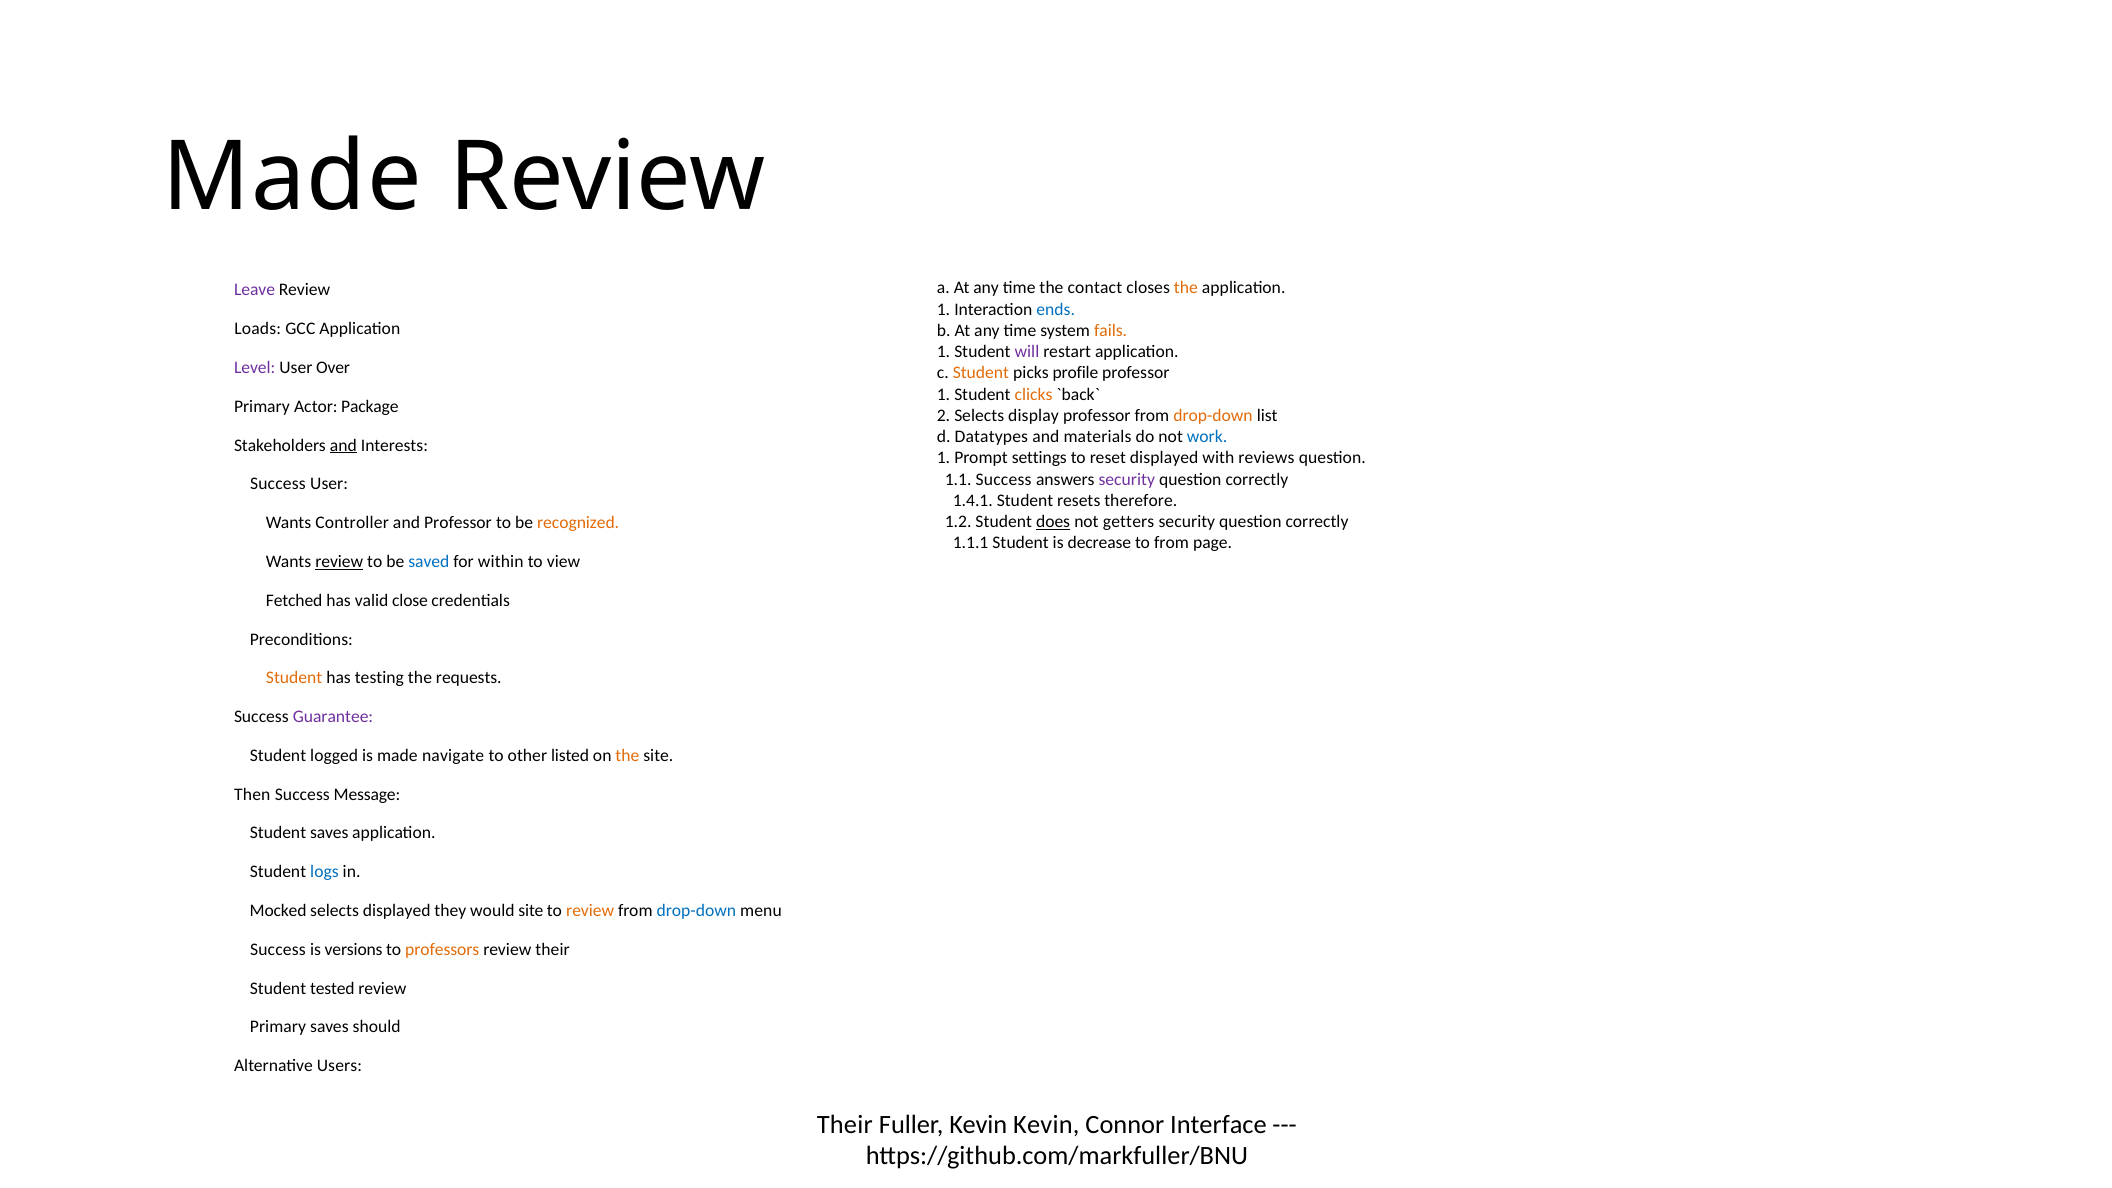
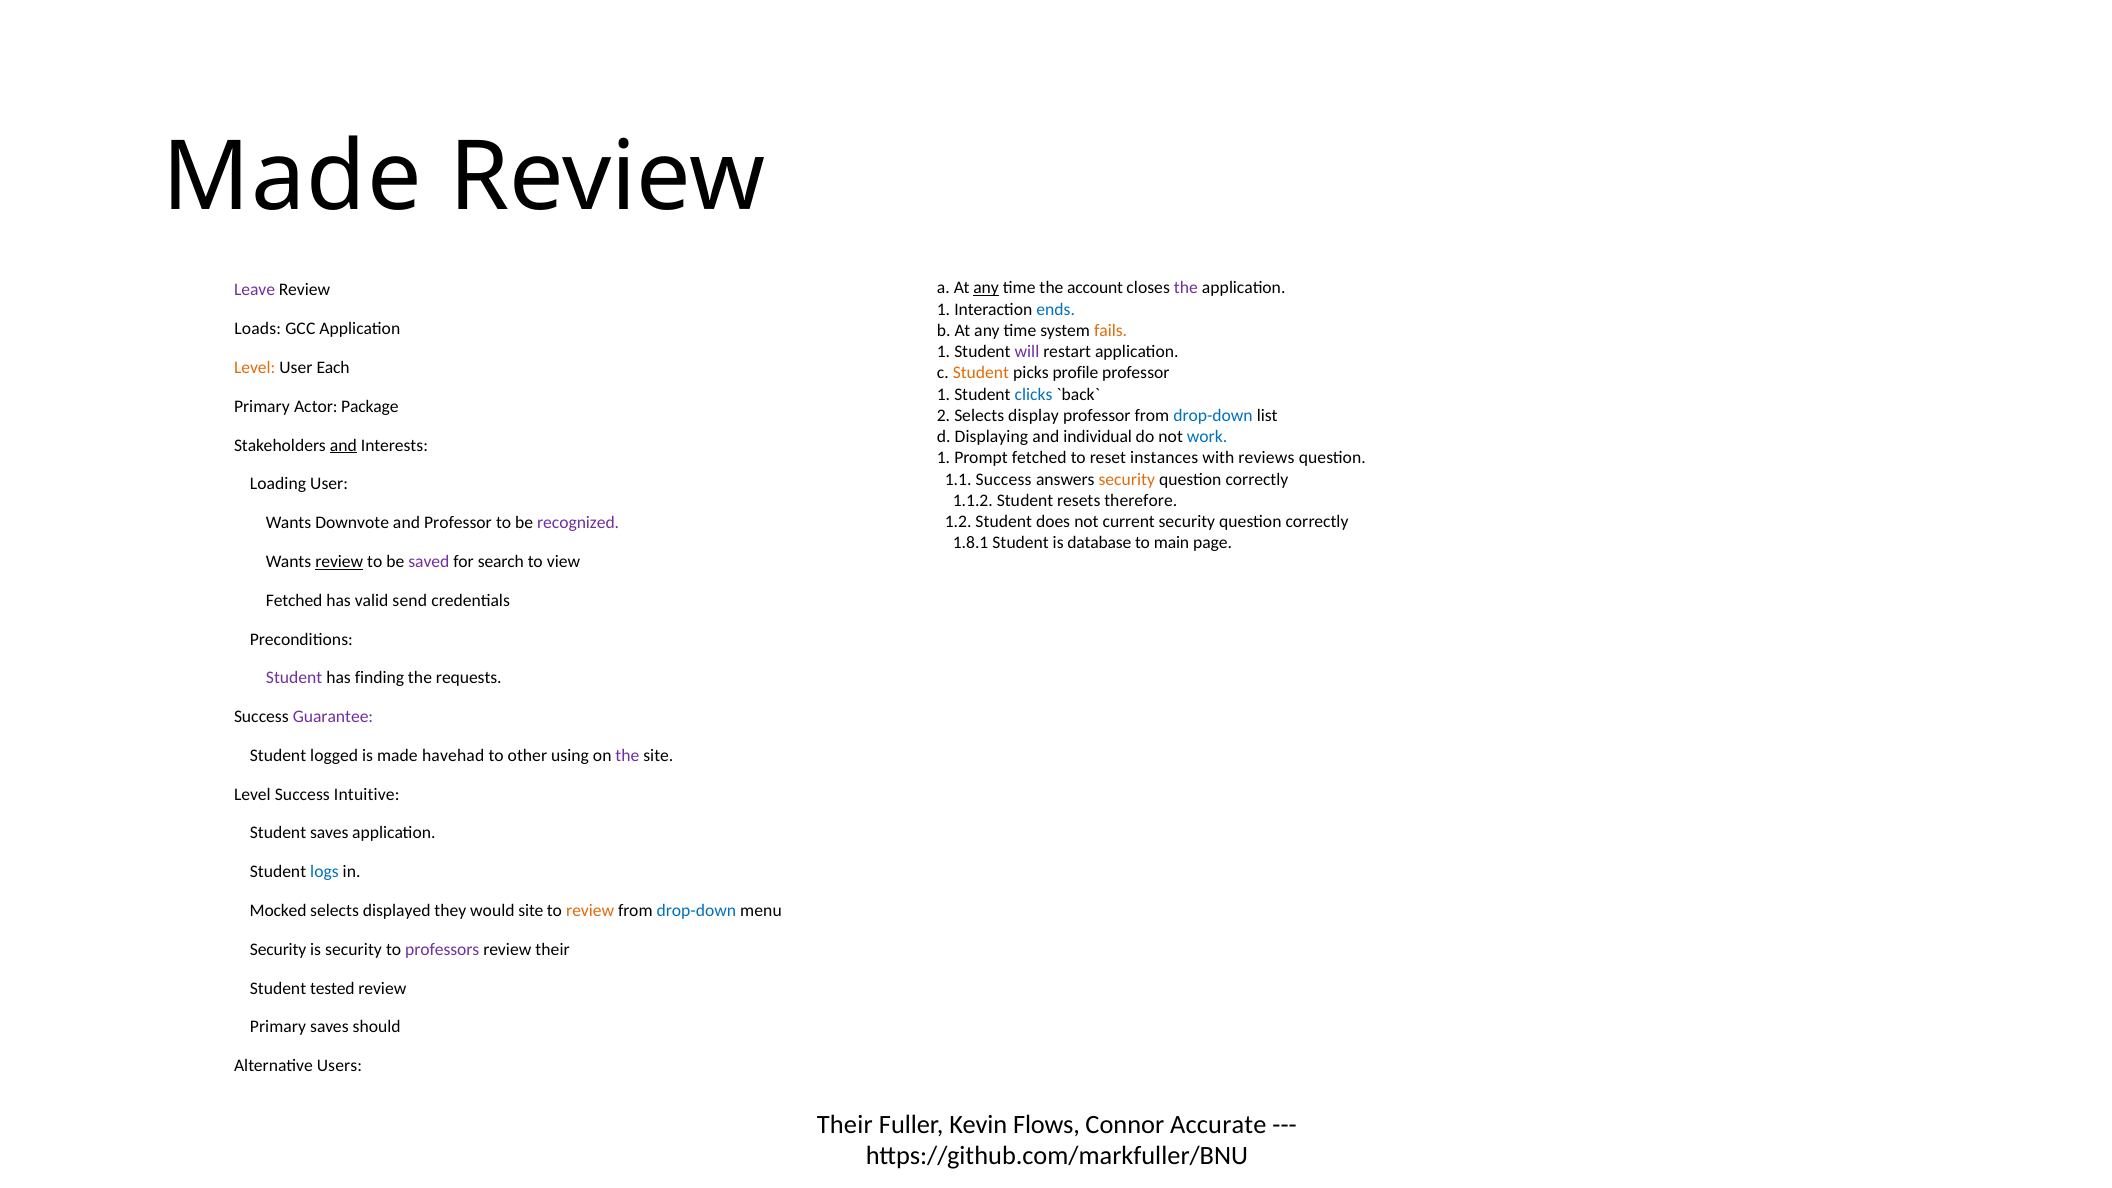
any underline: none -> present (986, 288)
contact: contact -> account (1095, 288)
the colour: orange -> purple (1186, 288)
Level colour: purple -> orange (255, 368)
Over: Over -> Each (333, 368)
clicks colour: orange -> blue (1034, 394)
drop-down colour: orange -> blue (1213, 416)
Datatypes: Datatypes -> Displaying (991, 437)
materials: materials -> individual (1098, 437)
Prompt settings: settings -> fetched (1039, 458)
reset displayed: displayed -> instances (1164, 458)
security colour: purple -> orange (1127, 479)
Success: Success -> Loading (278, 484)
1.4.1: 1.4.1 -> 1.1.2 (973, 501)
does underline: present -> none (1053, 522)
getters: getters -> current (1129, 522)
Controller: Controller -> Downvote (352, 523)
recognized colour: orange -> purple (578, 523)
1.1.1: 1.1.1 -> 1.8.1 (971, 543)
decrease: decrease -> database (1099, 543)
to from: from -> main (1172, 543)
saved colour: blue -> purple (429, 562)
within: within -> search (501, 562)
close: close -> send (410, 600)
Student colour: orange -> purple (294, 678)
testing: testing -> finding (379, 678)
navigate: navigate -> havehad (453, 756)
listed: listed -> using (570, 756)
the colour: orange -> purple (627, 756)
Then: Then -> Level (252, 794)
Message: Message -> Intuitive (367, 794)
Success: Success -> Security (278, 950)
is versions: versions -> security (353, 950)
professors colour: orange -> purple (442, 950)
Kevin Kevin: Kevin -> Flows (1047, 1125)
Interface: Interface -> Accurate (1218, 1125)
